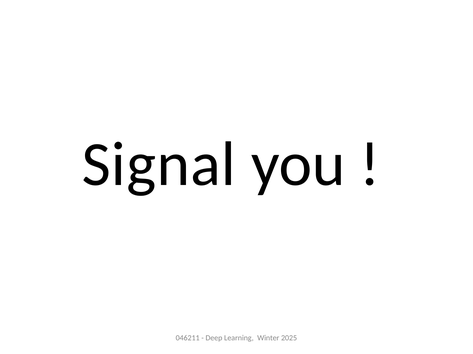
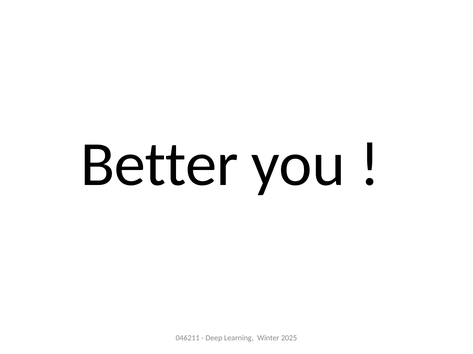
Signal: Signal -> Better (159, 165)
